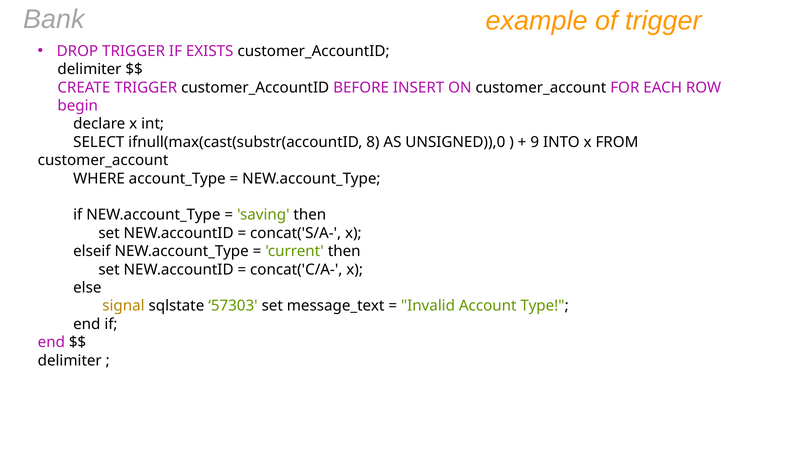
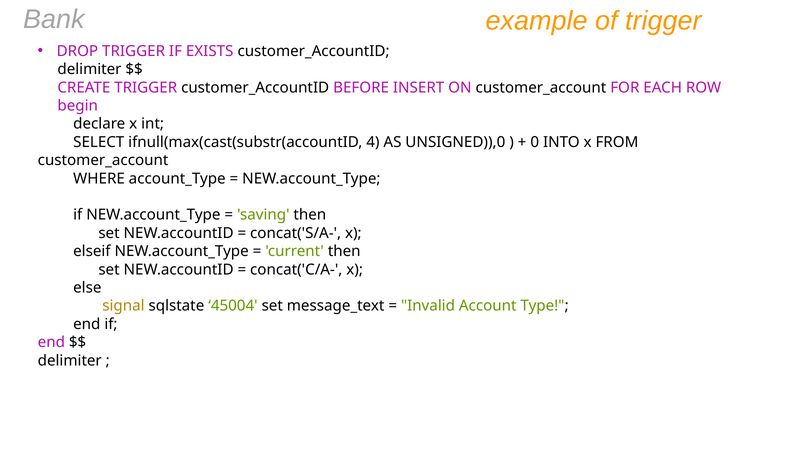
8: 8 -> 4 (373, 142)
9: 9 -> 0 (535, 142)
57303: 57303 -> 45004 (233, 306)
